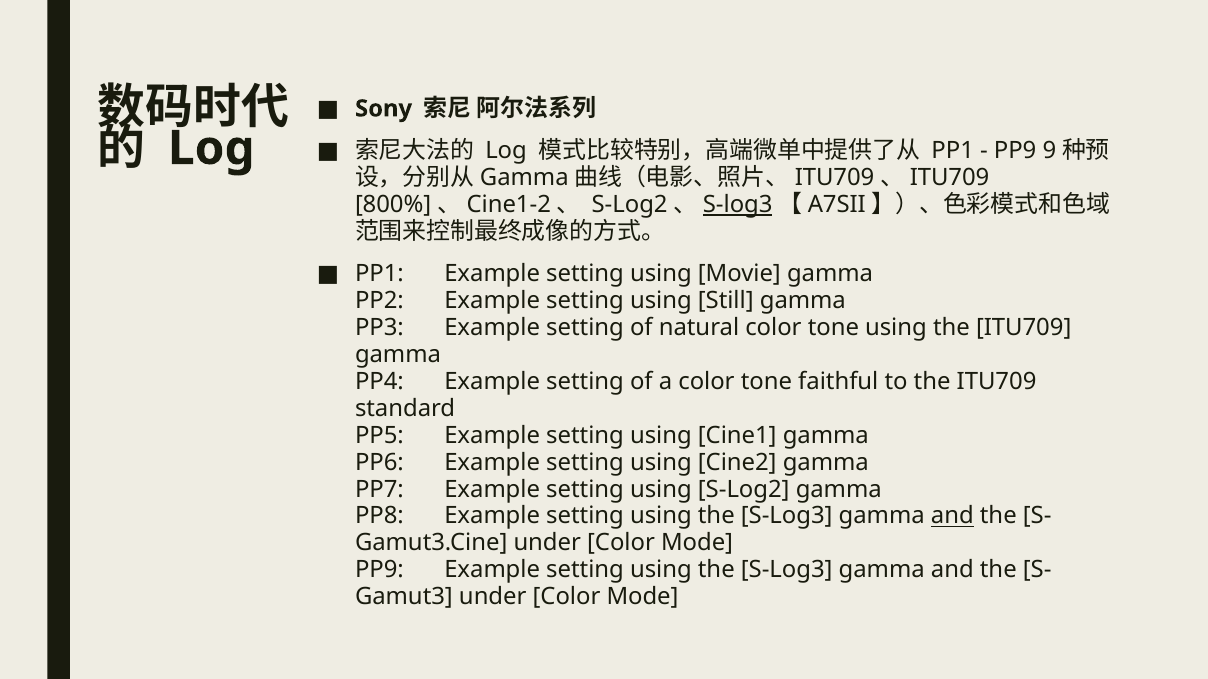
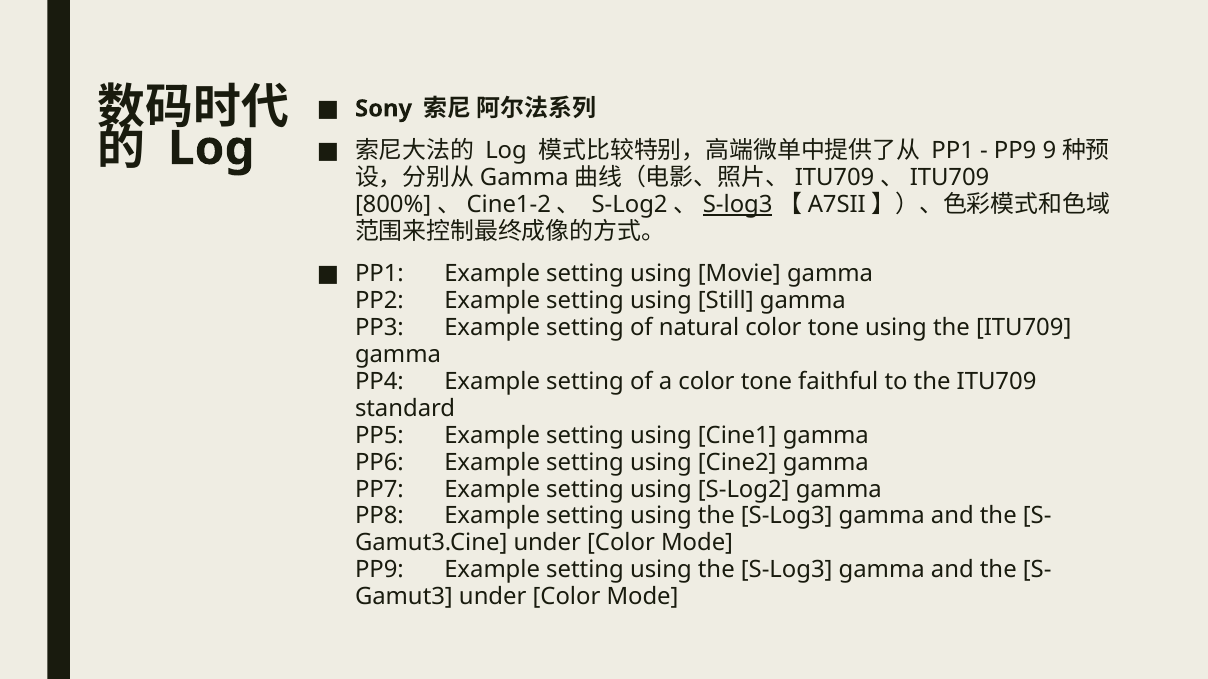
and underline: present -> none (952, 516)
